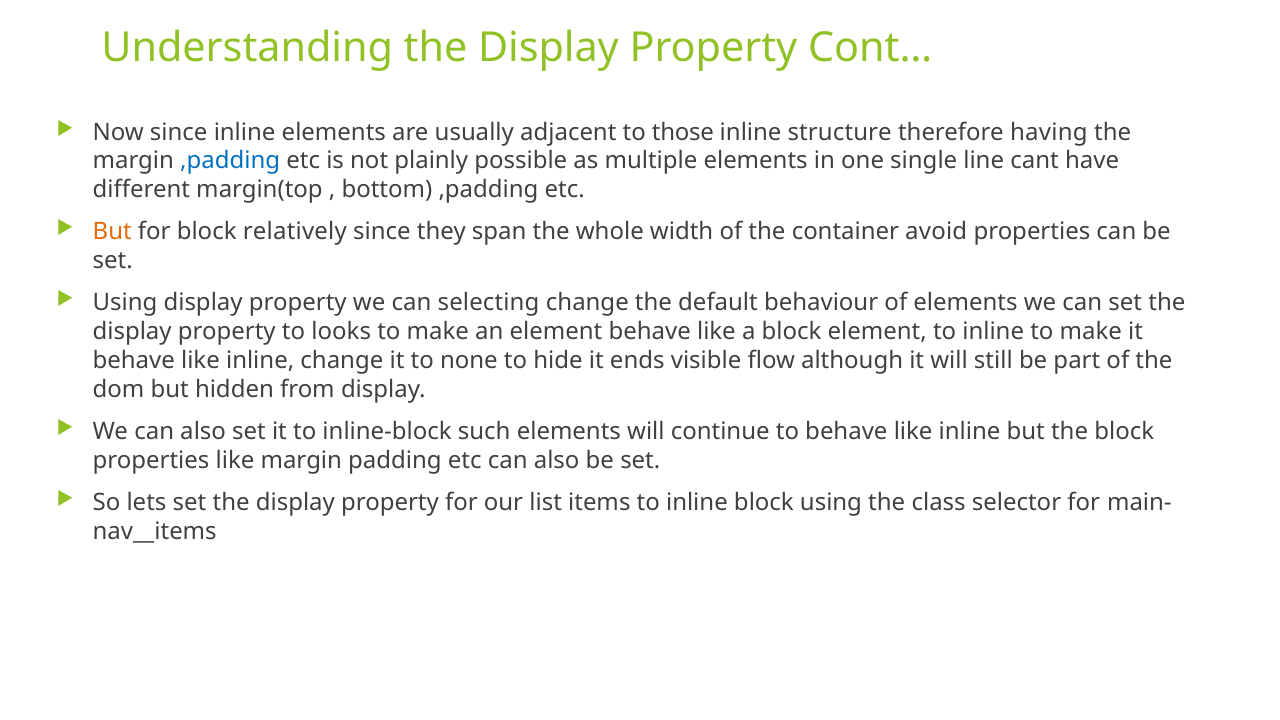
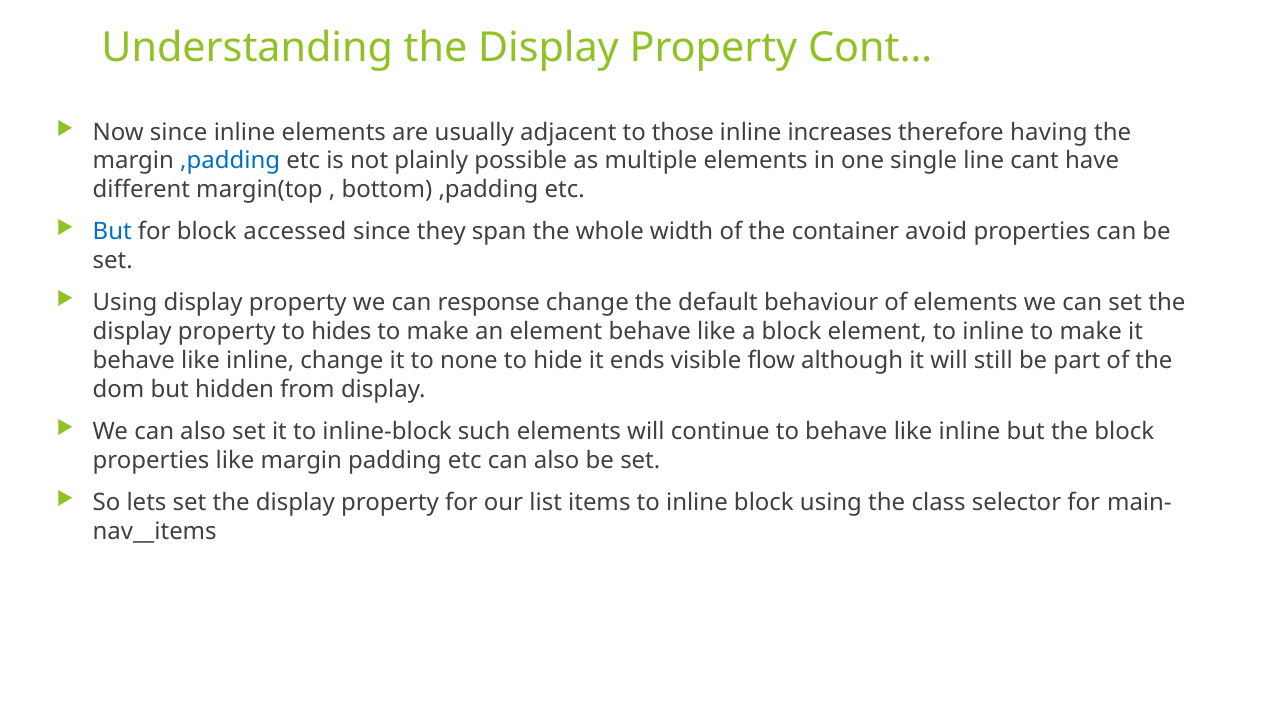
structure: structure -> increases (840, 132)
But colour: orange -> blue (112, 232)
relatively: relatively -> accessed (295, 232)
selecting: selecting -> response (489, 303)
looks: looks -> hides (341, 332)
